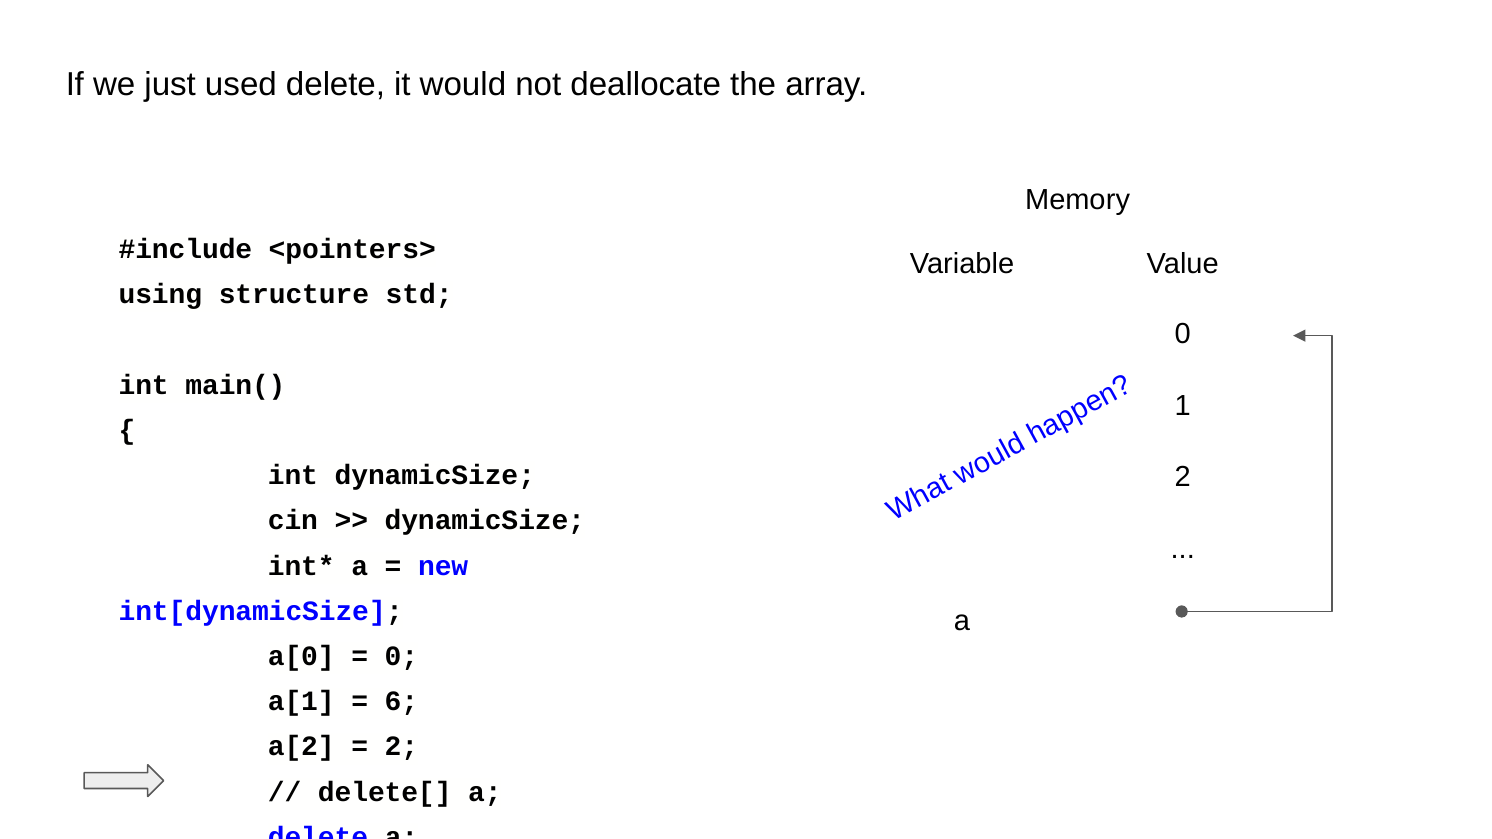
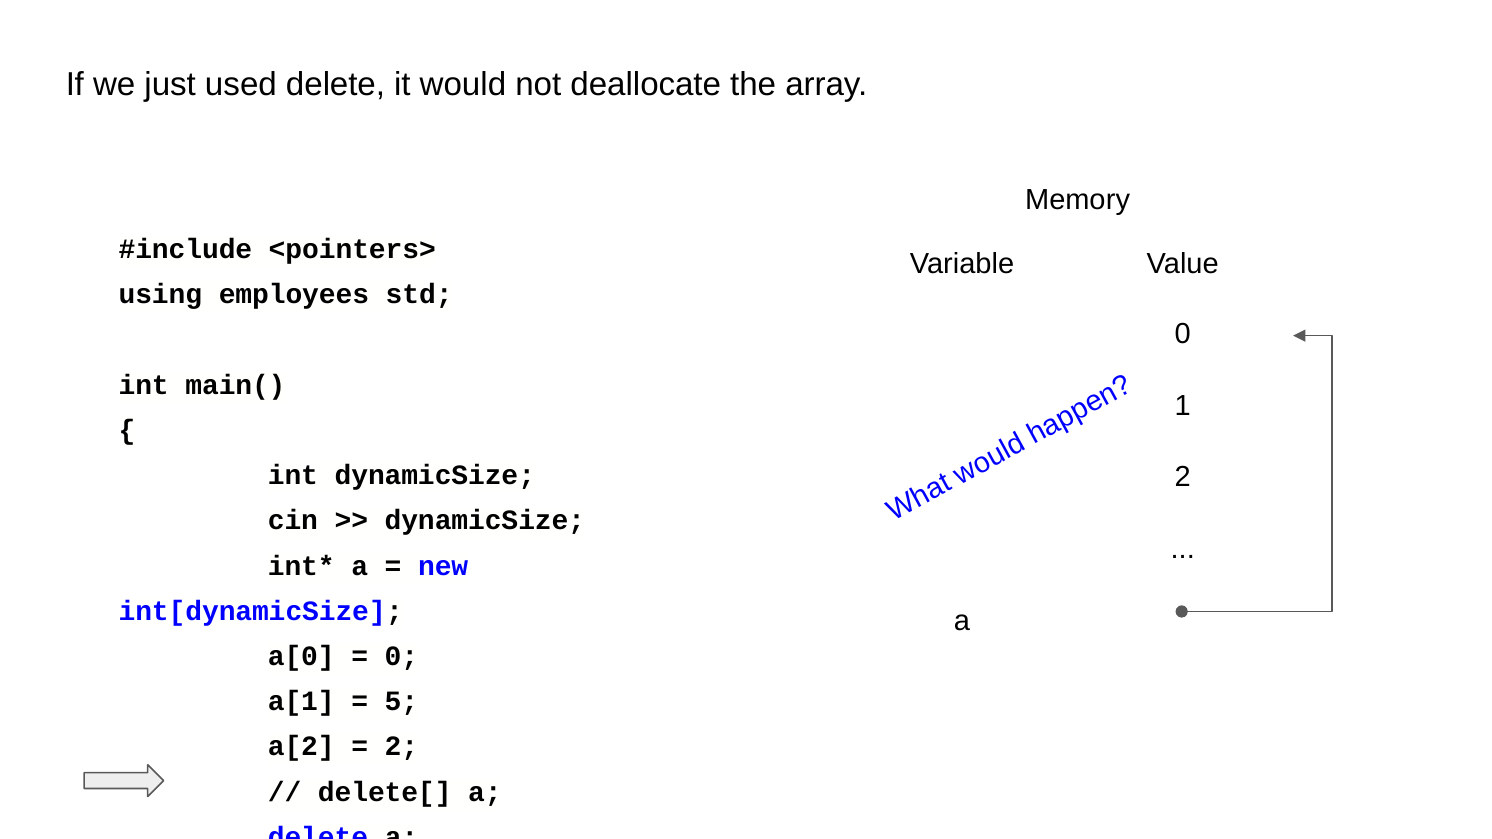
structure: structure -> employees (294, 295)
6: 6 -> 5 (401, 702)
